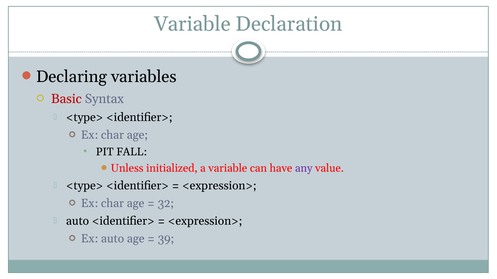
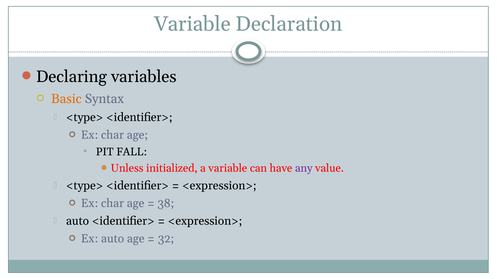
Basic colour: red -> orange (66, 99)
32: 32 -> 38 (166, 204)
39: 39 -> 32 (166, 239)
